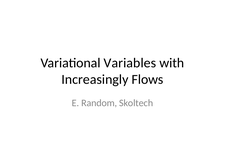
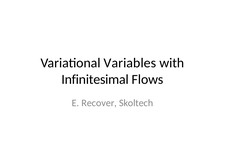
Increasingly: Increasingly -> Infinitesimal (95, 80)
Random: Random -> Recover (99, 103)
